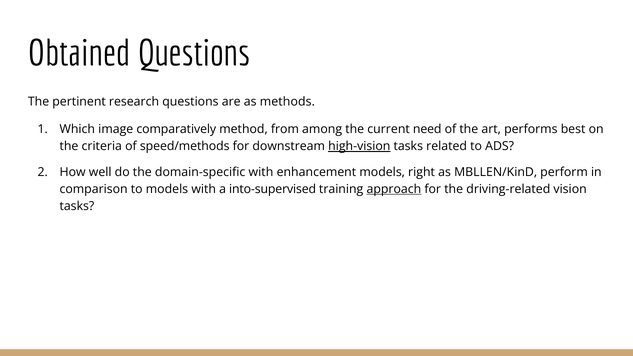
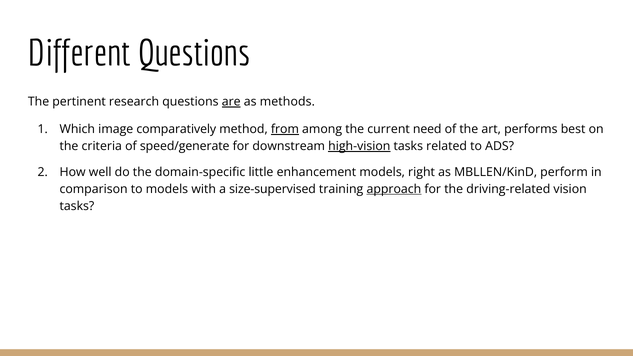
Obtained: Obtained -> Different (79, 54)
are underline: none -> present (231, 102)
from underline: none -> present (285, 129)
speed/methods: speed/methods -> speed/generate (185, 146)
domain-specific with: with -> little (261, 172)
into-supervised: into-supervised -> size-supervised (273, 189)
